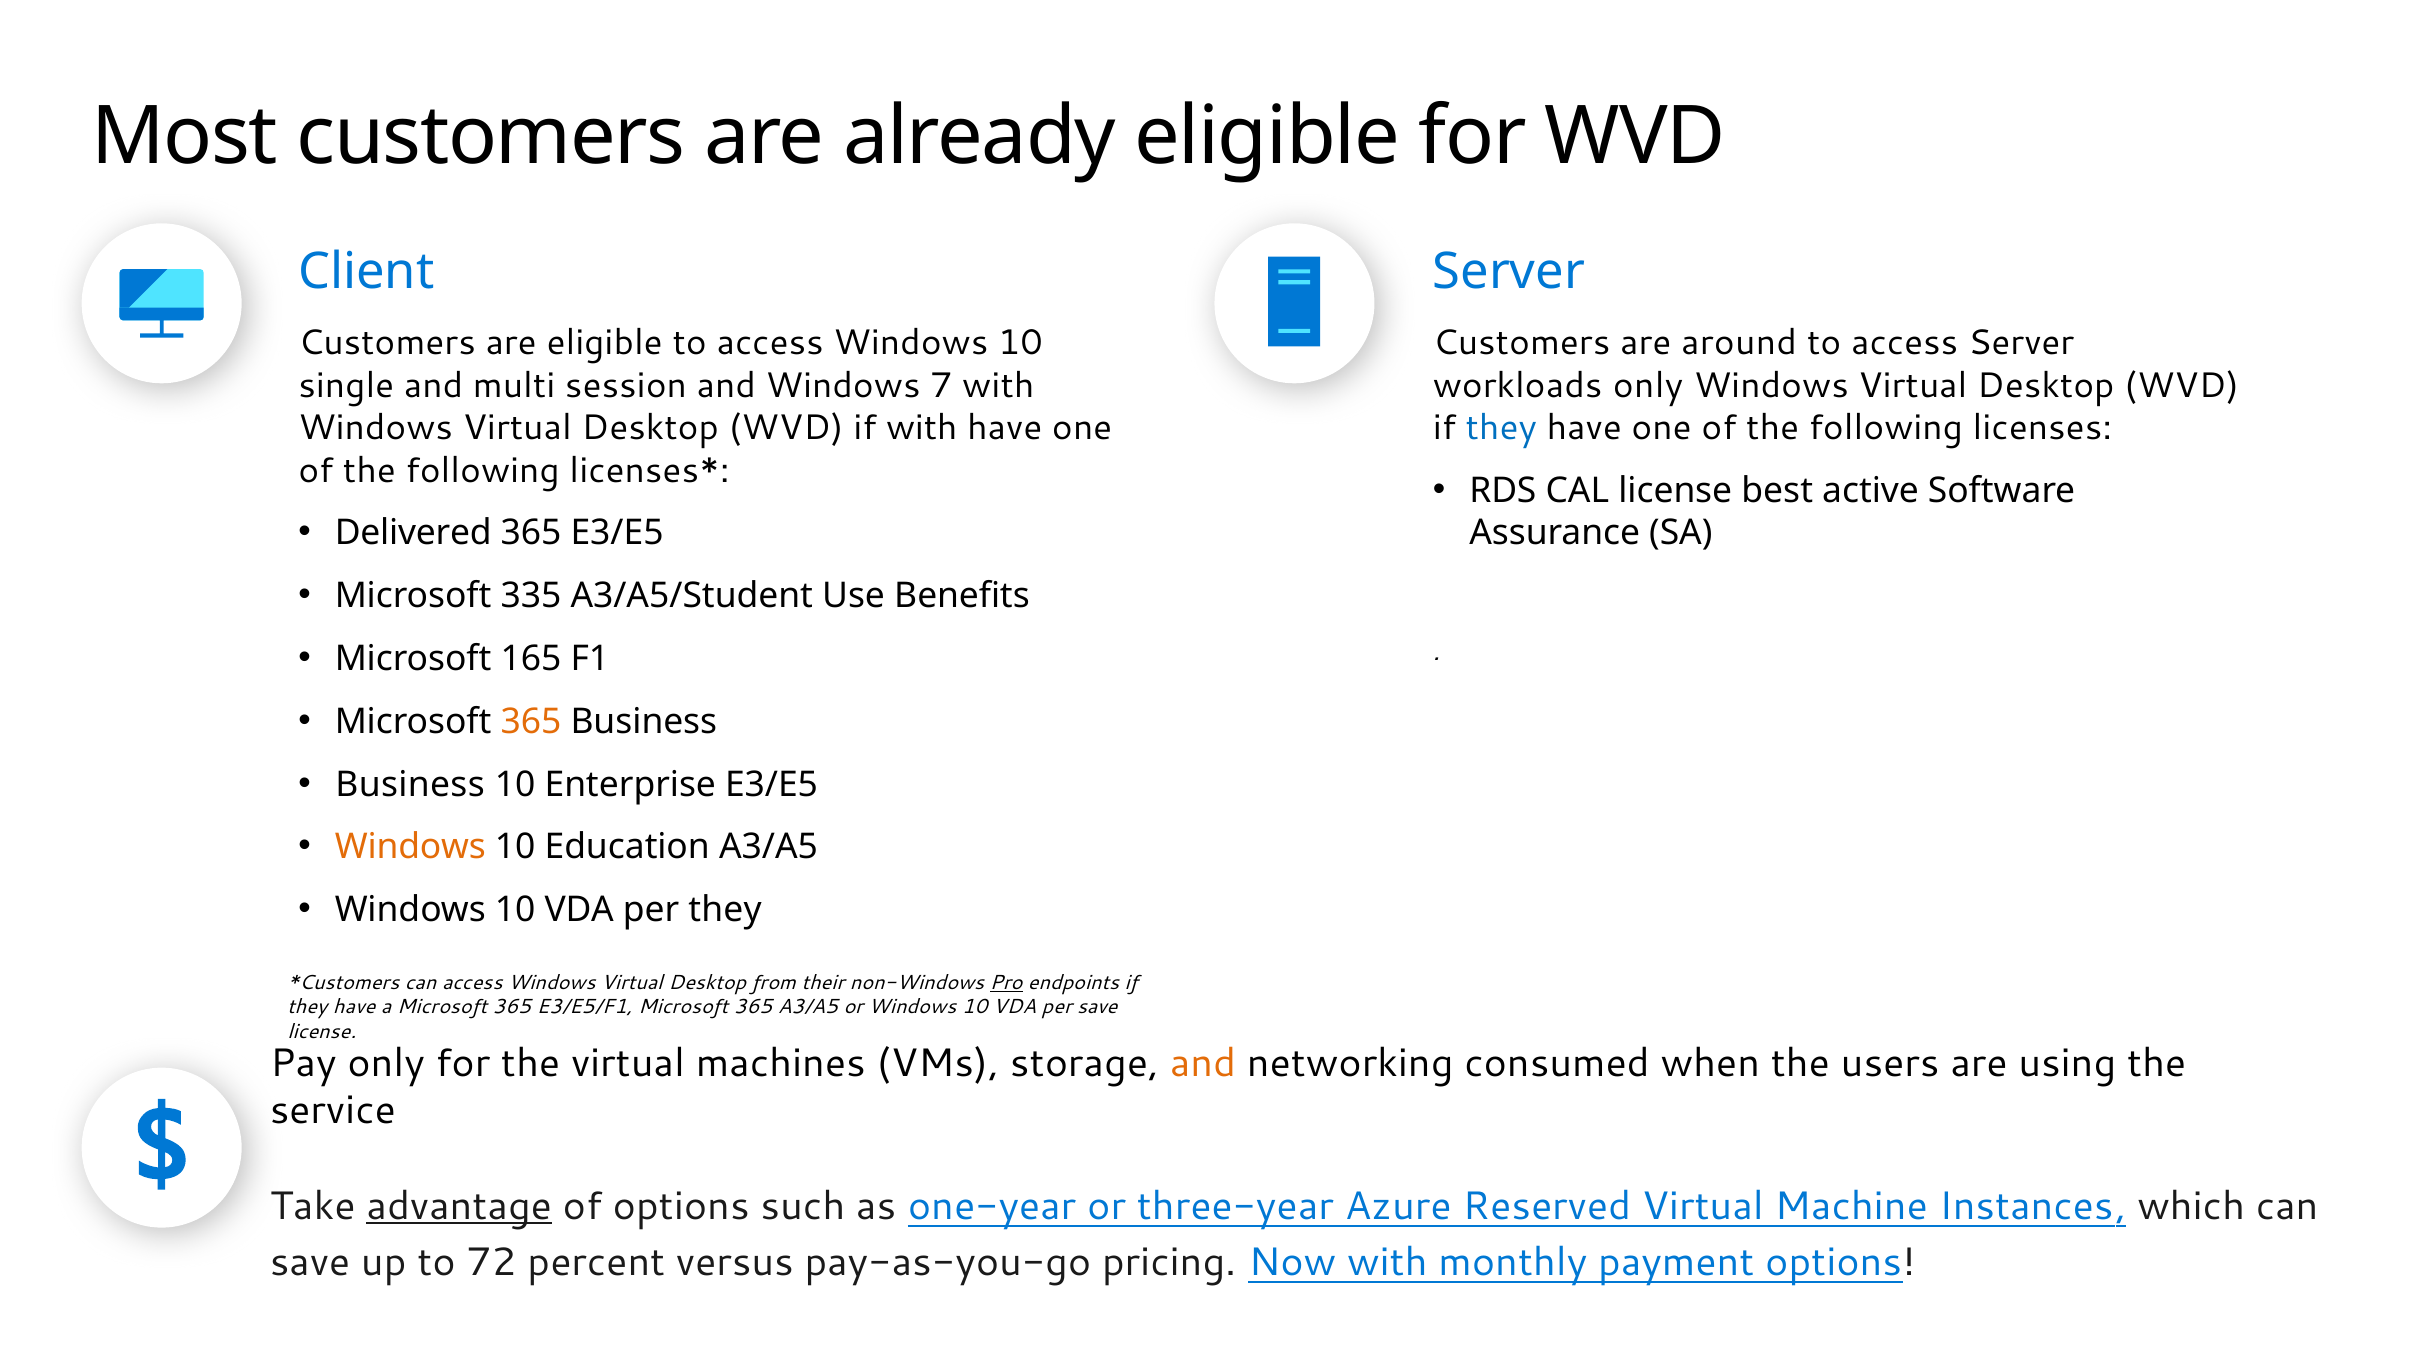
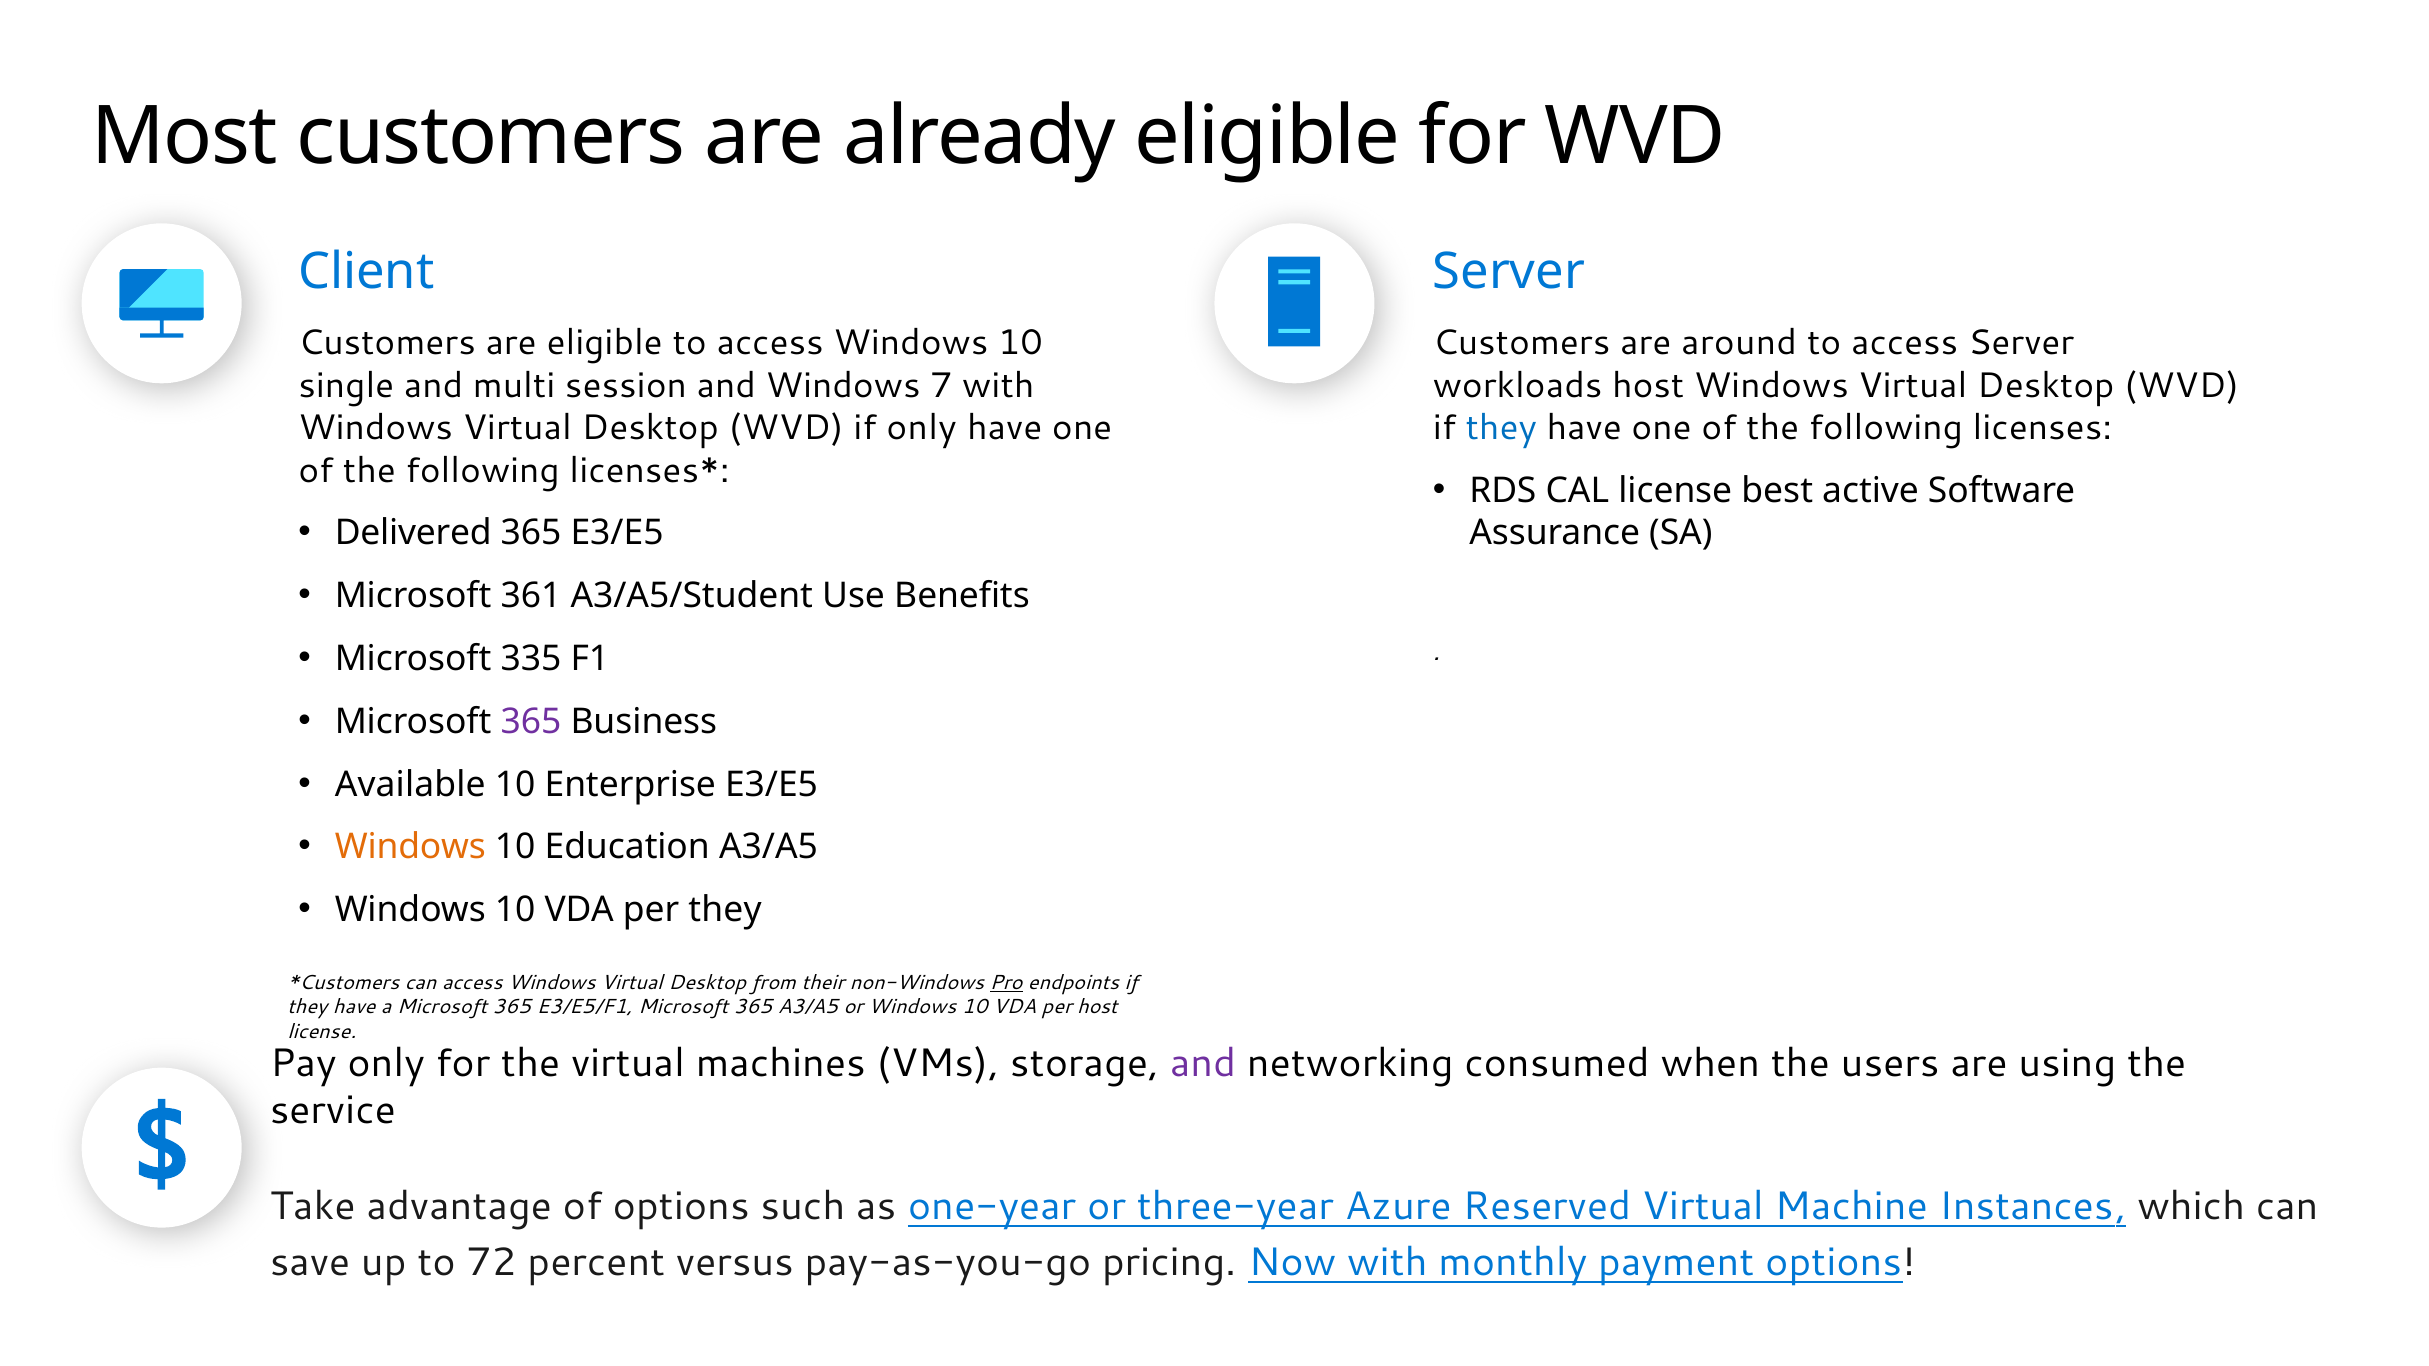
workloads only: only -> host (1648, 385)
if with: with -> only (922, 428)
335: 335 -> 361 (531, 596)
165: 165 -> 335 (531, 659)
365 colour: orange -> purple (531, 722)
Business: Business -> Available (410, 784)
per save: save -> host (1097, 1007)
and colour: orange -> purple (1203, 1063)
advantage underline: present -> none (459, 1206)
